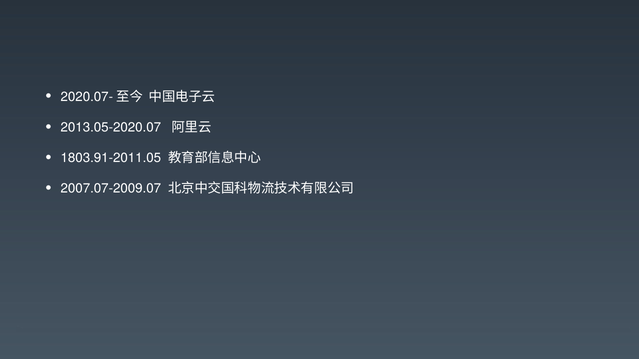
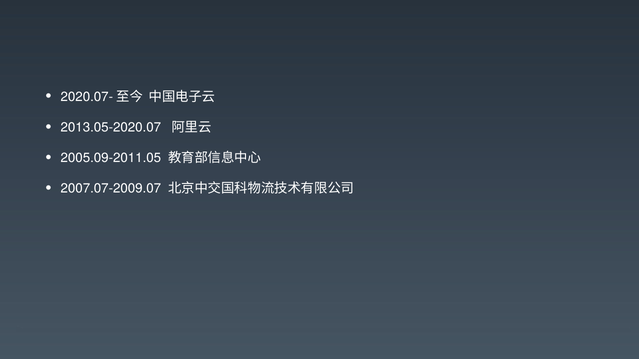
1803.91-2011.05: 1803.91-2011.05 -> 2005.09-2011.05 (111, 158)
